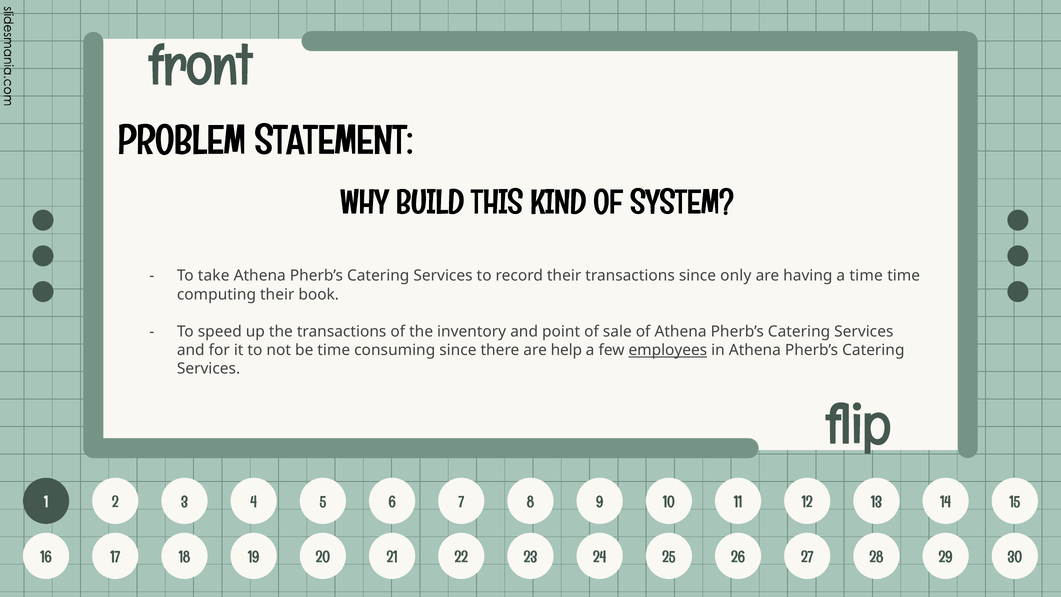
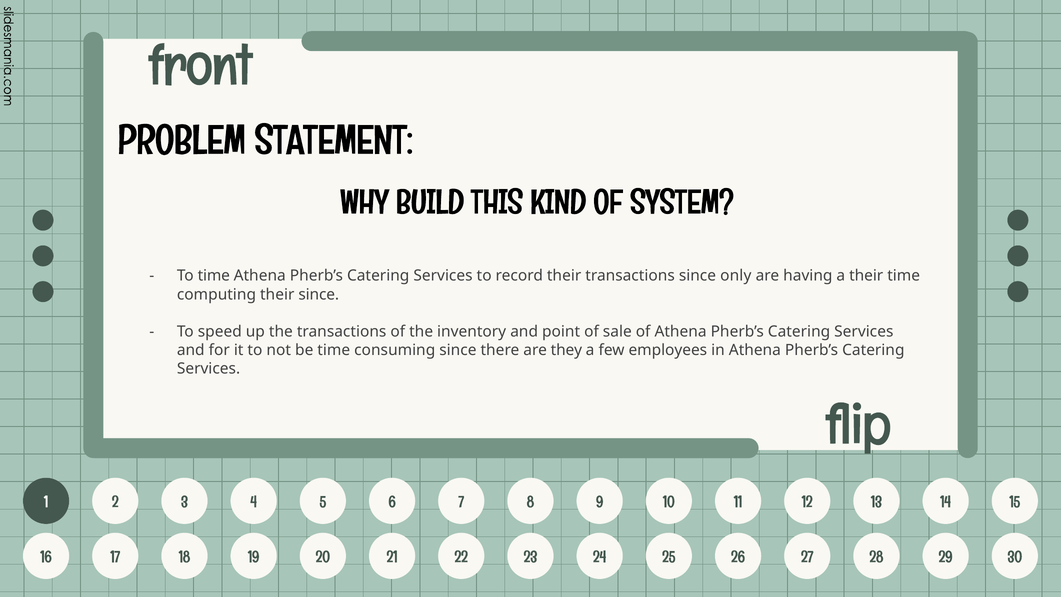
To take: take -> time (214, 276)
a time: time -> their (866, 276)
their book: book -> since (319, 294)
help: help -> they (566, 350)
employees underline: present -> none (668, 350)
